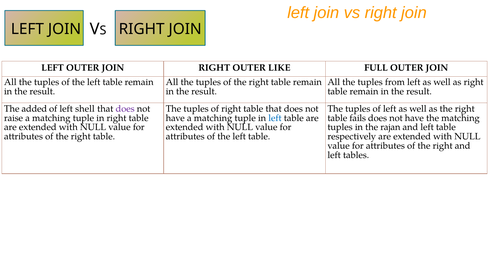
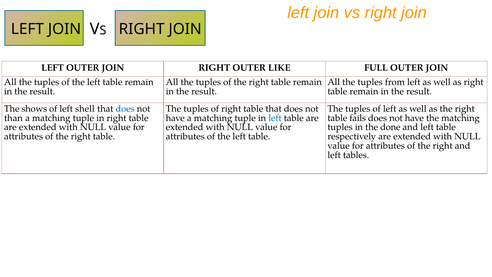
added: added -> shows (34, 109)
does colour: purple -> blue (125, 109)
raise: raise -> than (13, 118)
rajan: rajan -> done (390, 127)
